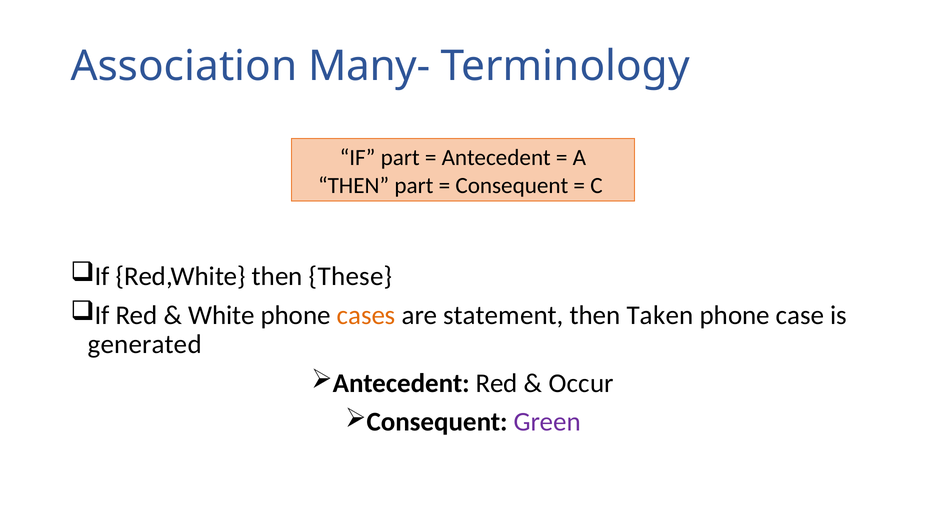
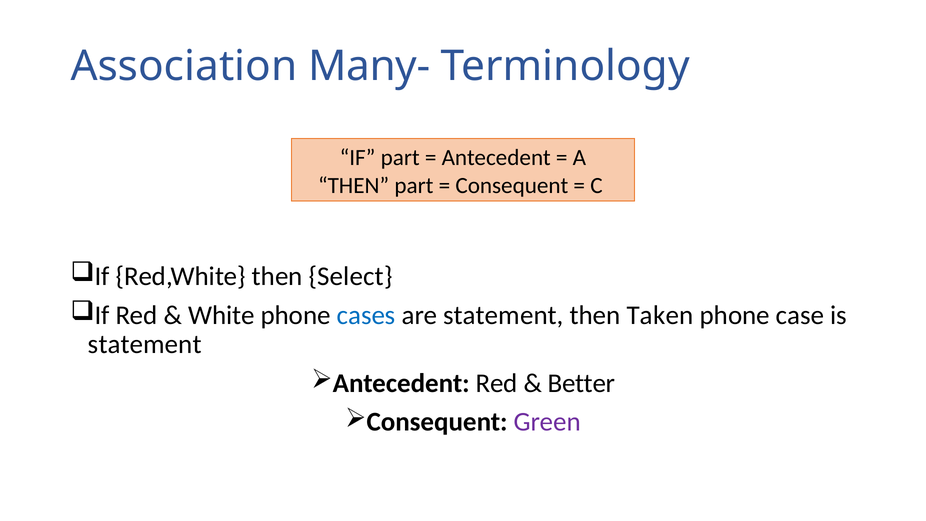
These: These -> Select (351, 276)
cases colour: orange -> blue (366, 315)
generated: generated -> statement (145, 344)
Occur: Occur -> Better (581, 383)
